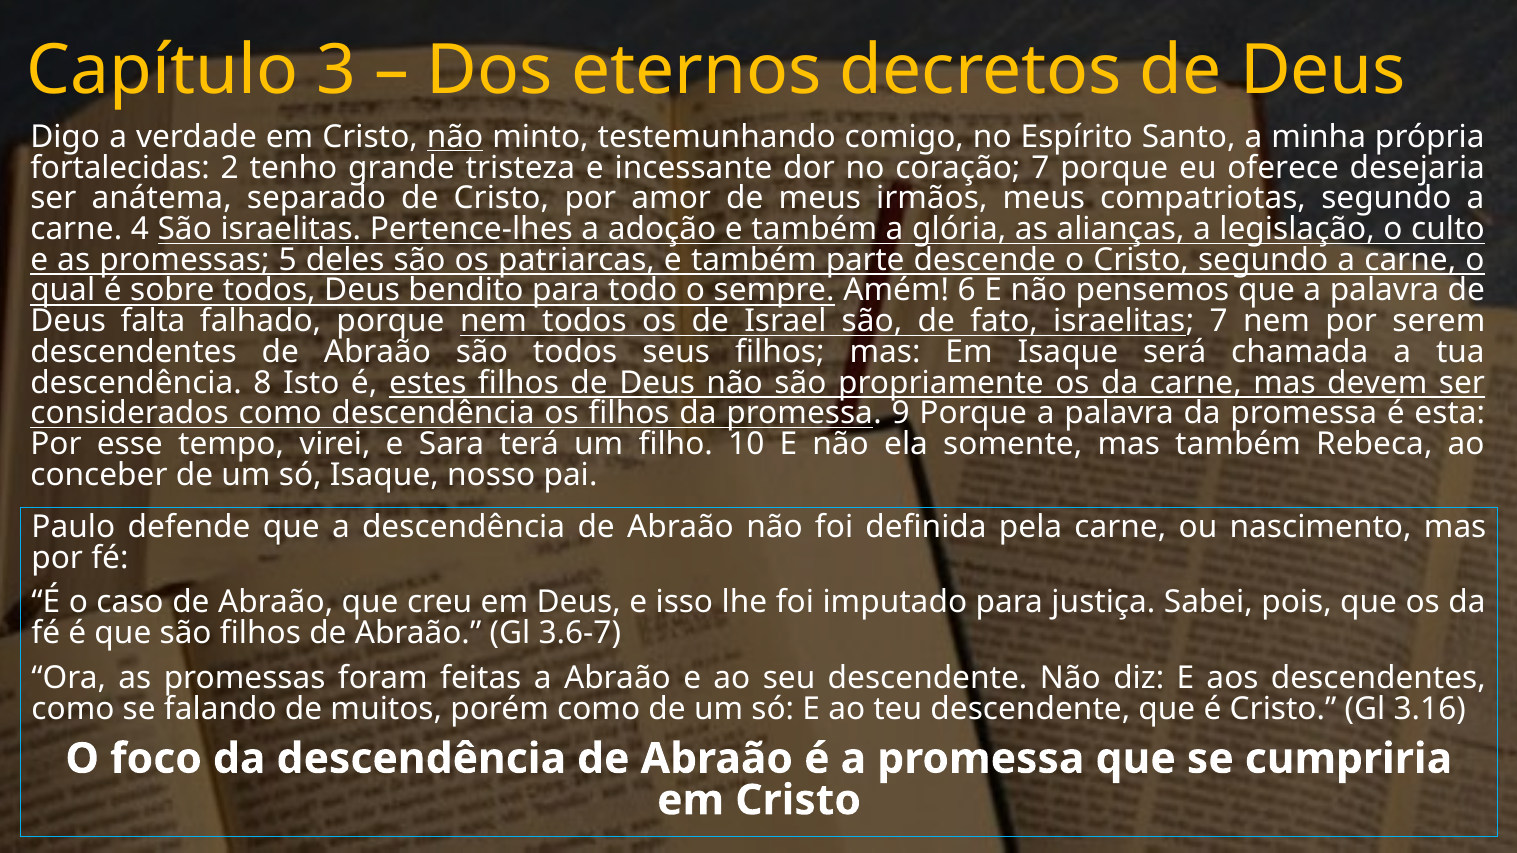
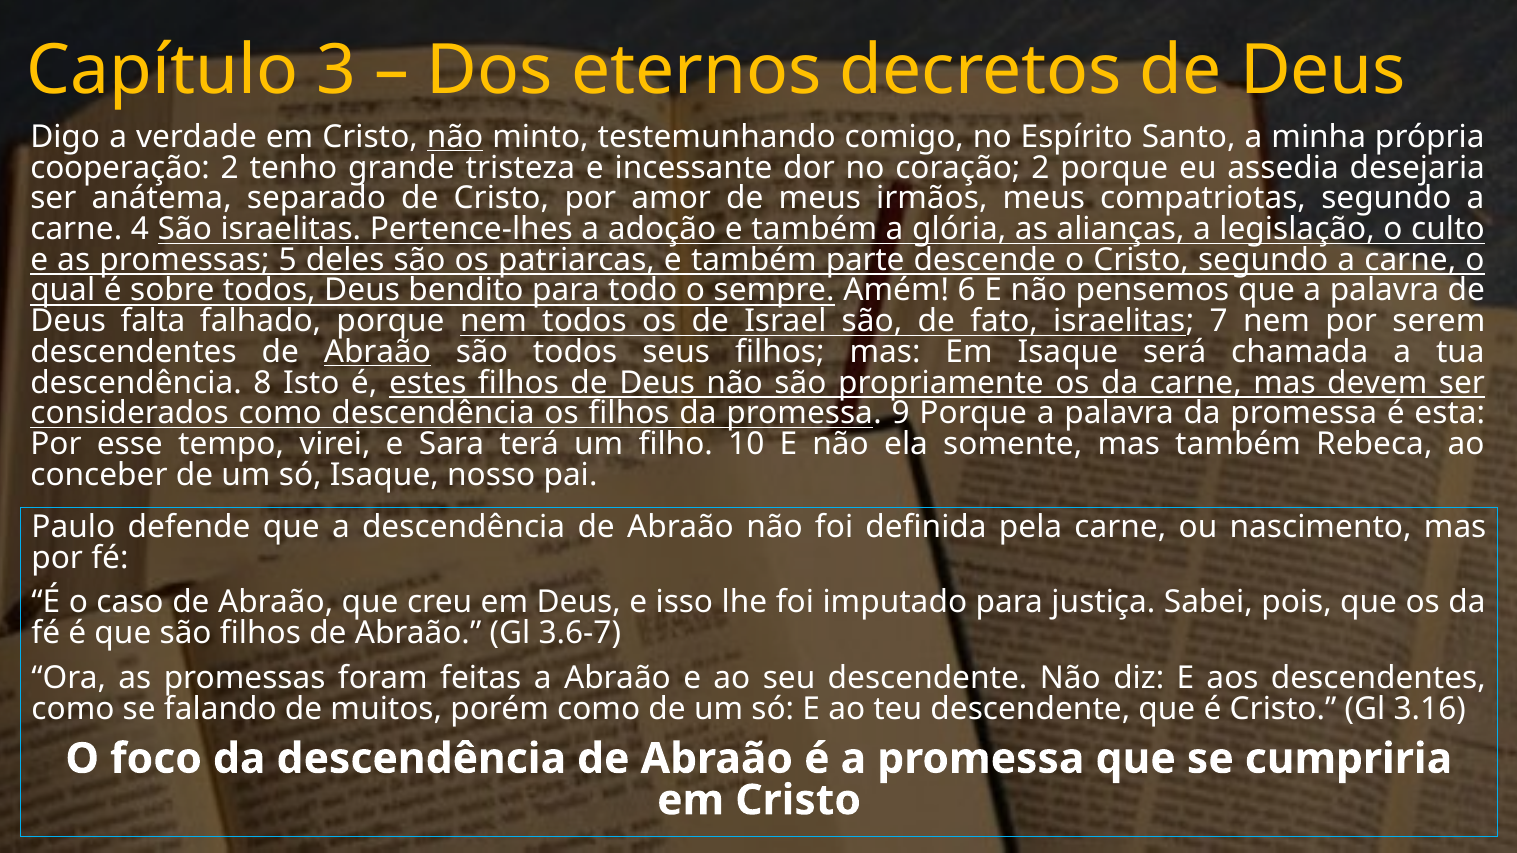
fortalecidas: fortalecidas -> cooperação (120, 168)
coração 7: 7 -> 2 (1040, 168)
oferece: oferece -> assedia (1283, 168)
Abraão underline: none -> present (377, 352)
